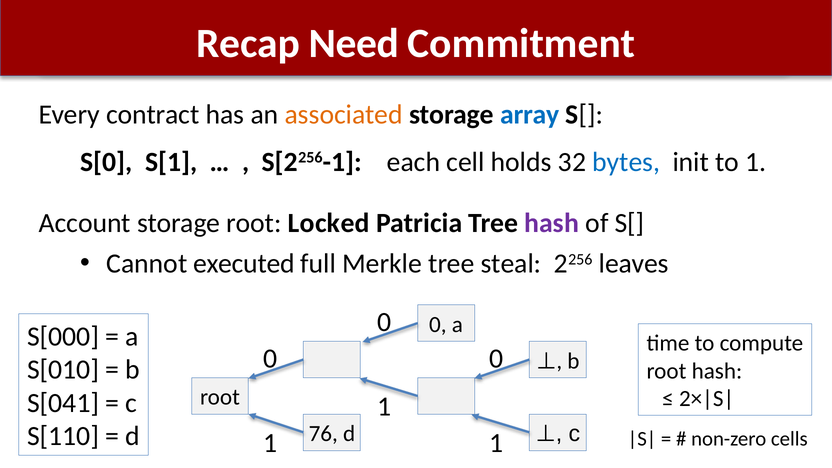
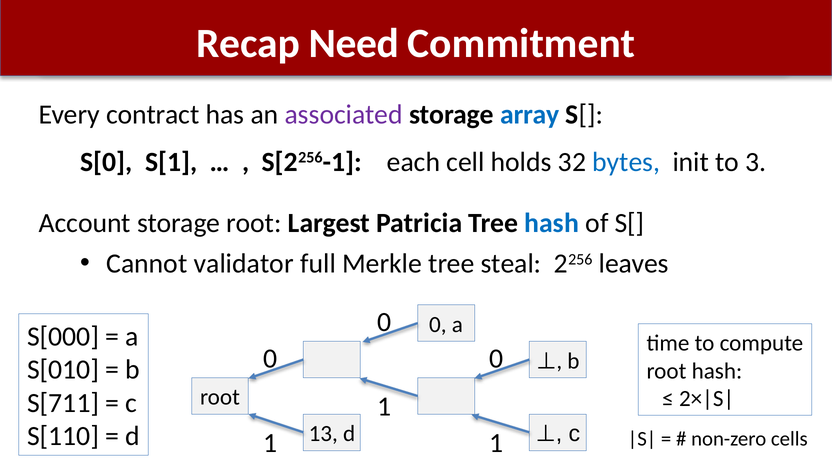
associated colour: orange -> purple (344, 114)
to 1: 1 -> 3 (756, 162)
Locked: Locked -> Largest (329, 223)
hash colour: purple -> blue (552, 223)
executed: executed -> validator (244, 264)
S[041: S[041 -> S[711 (63, 403)
76: 76 -> 13 (323, 434)
